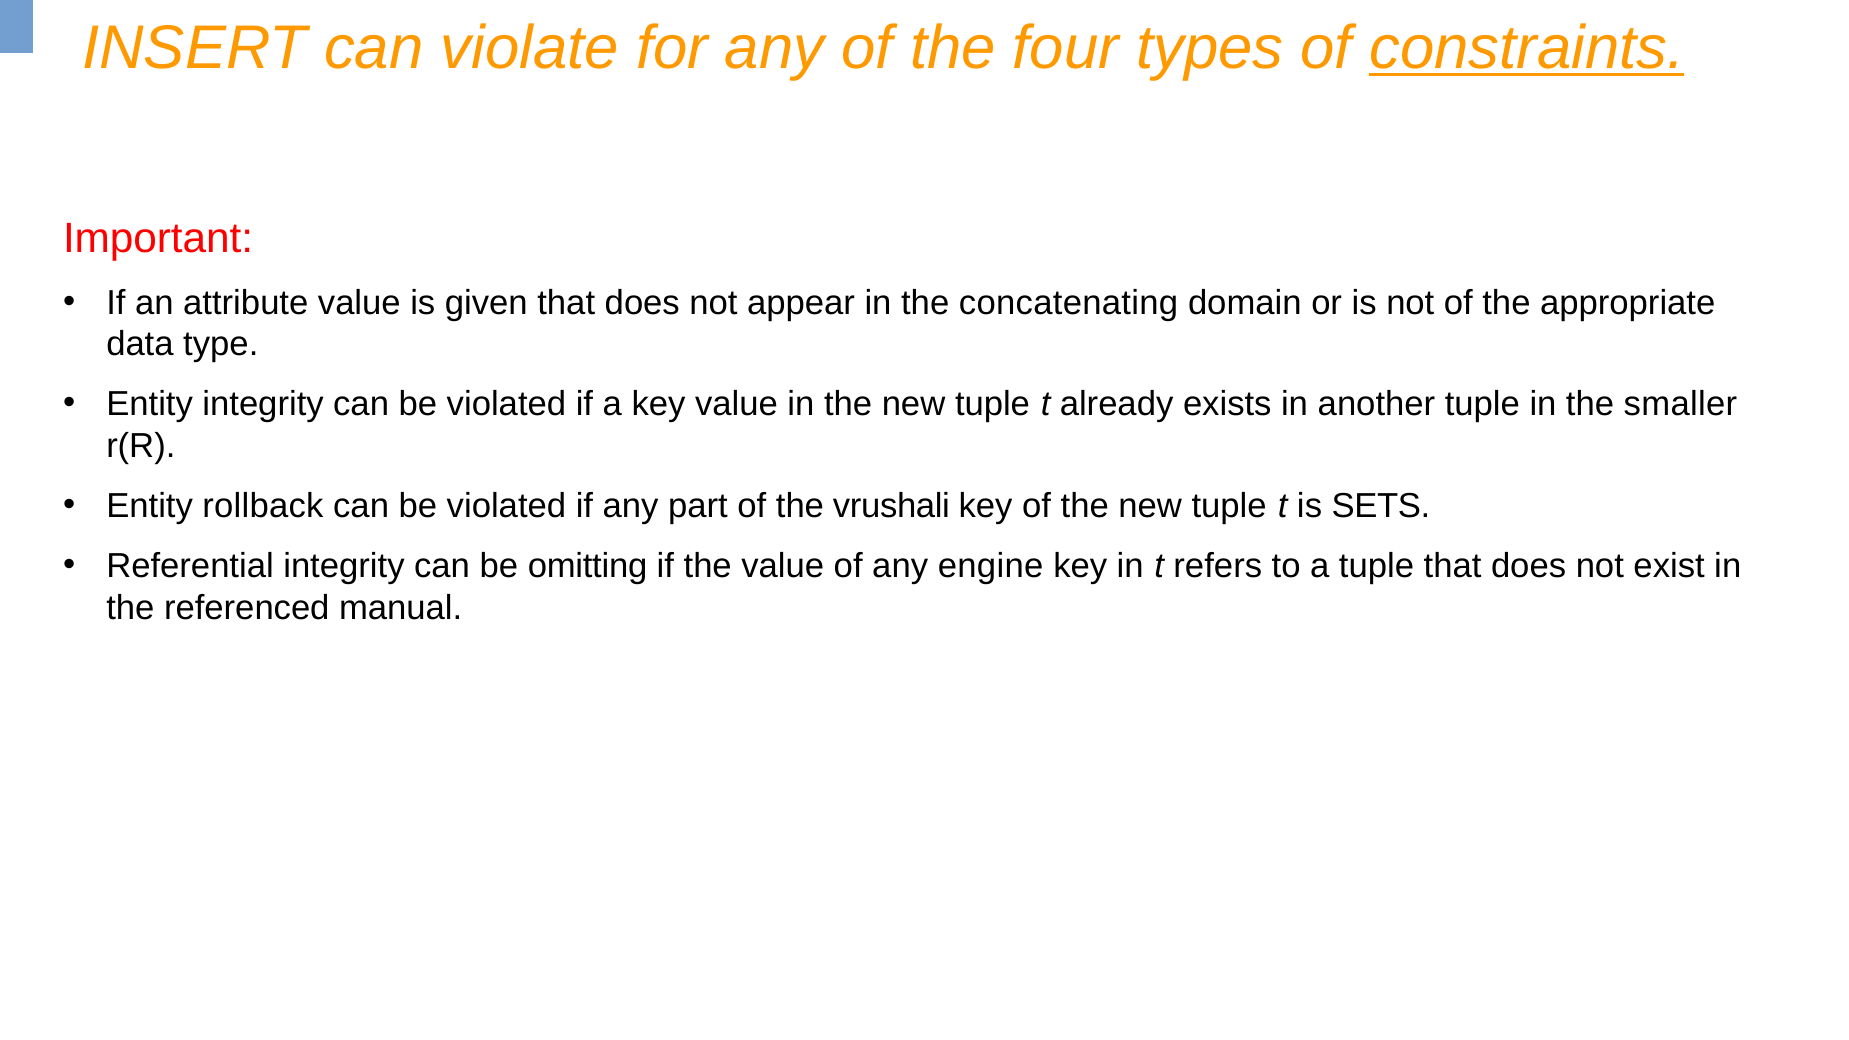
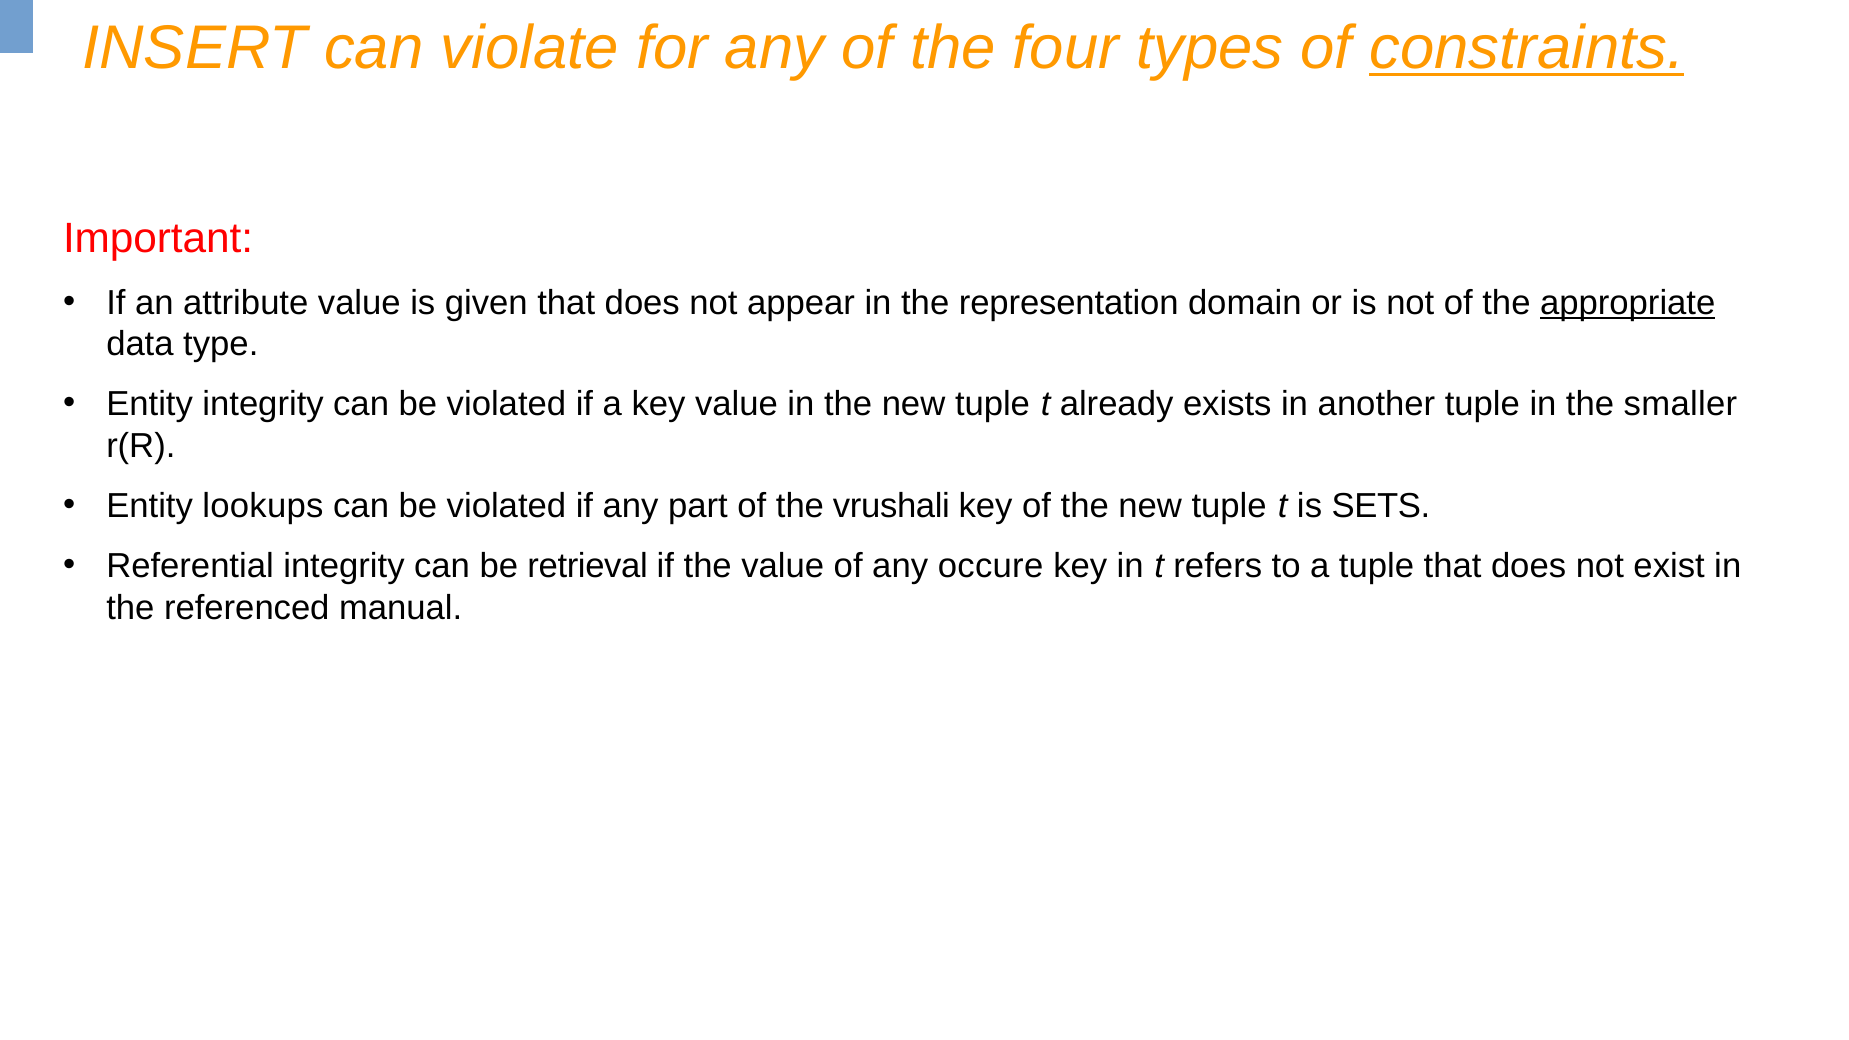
concatenating: concatenating -> representation (1069, 303)
appropriate underline: none -> present (1628, 303)
rollback: rollback -> lookups (263, 506)
omitting: omitting -> retrieval (588, 566)
engine: engine -> occure (991, 566)
